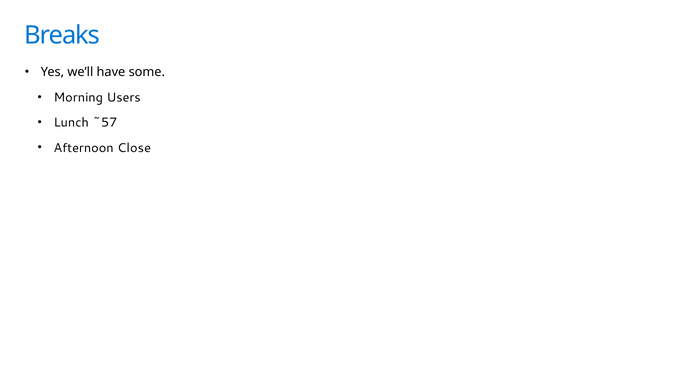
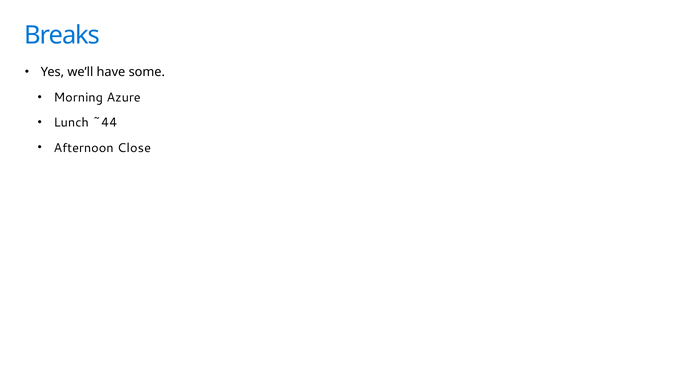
Users: Users -> Azure (124, 98)
~57: ~57 -> ~44 (105, 123)
